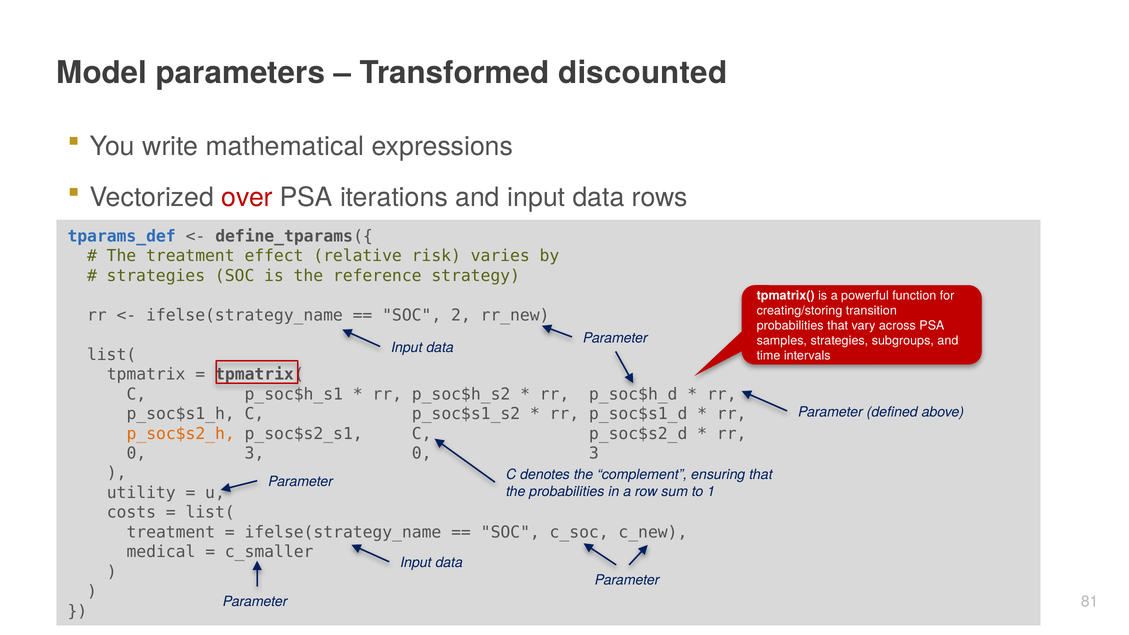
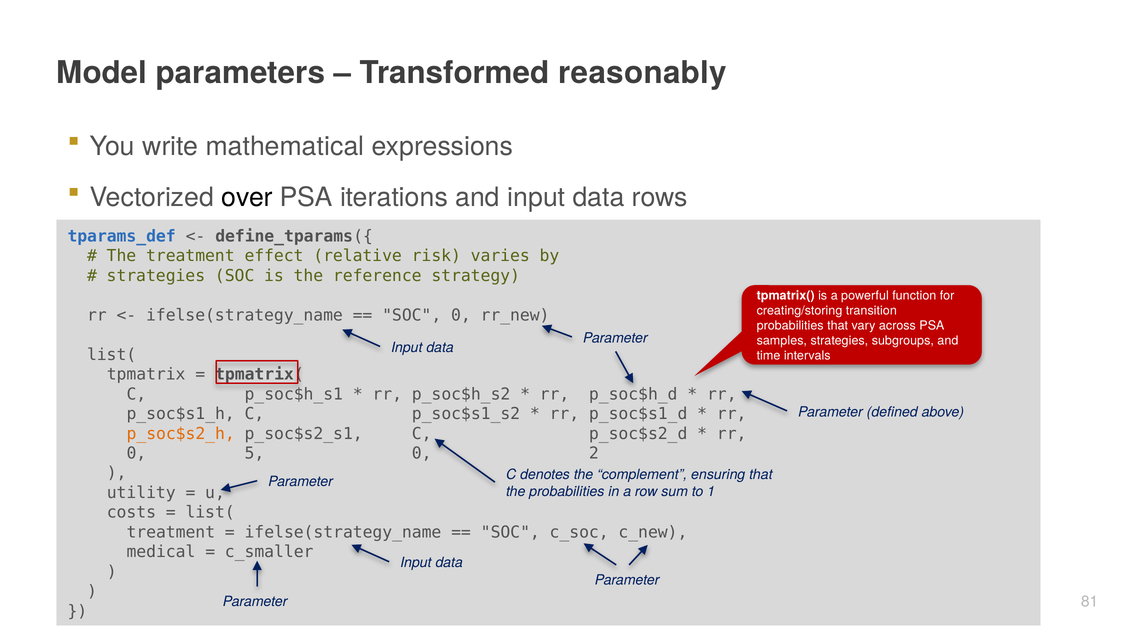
discounted: discounted -> reasonably (643, 73)
over colour: red -> black (247, 197)
SOC 2: 2 -> 0 (461, 315)
3: 3 -> 5 (254, 453)
3: 3 -> 2 (594, 453)
